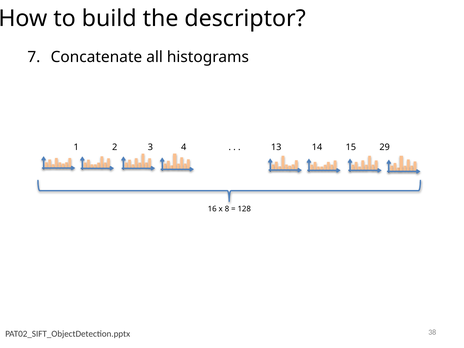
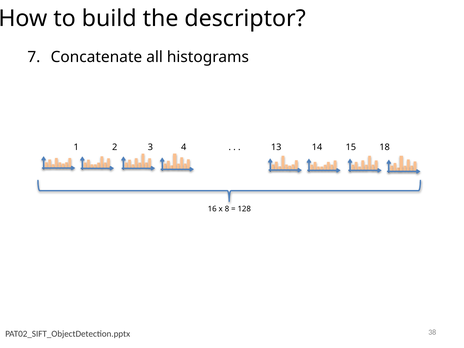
29: 29 -> 18 (385, 147)
